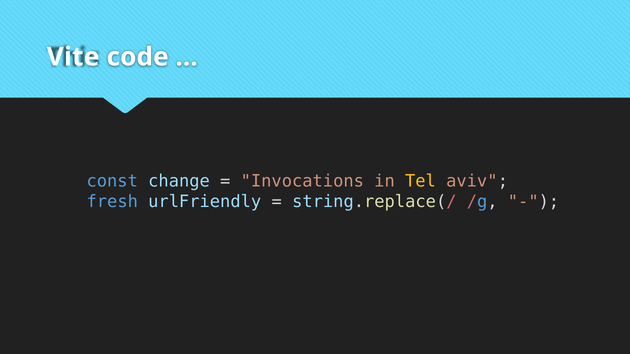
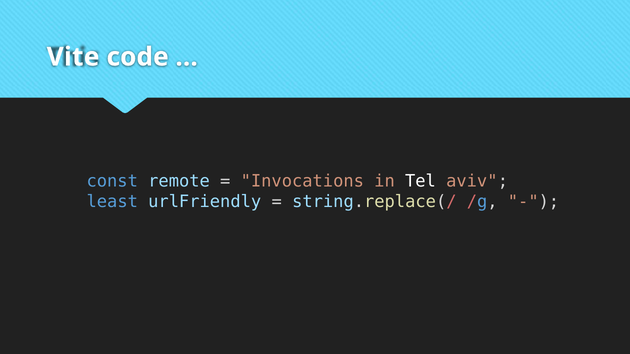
change: change -> remote (179, 181)
Tel colour: yellow -> white (420, 181)
fresh: fresh -> least (112, 202)
